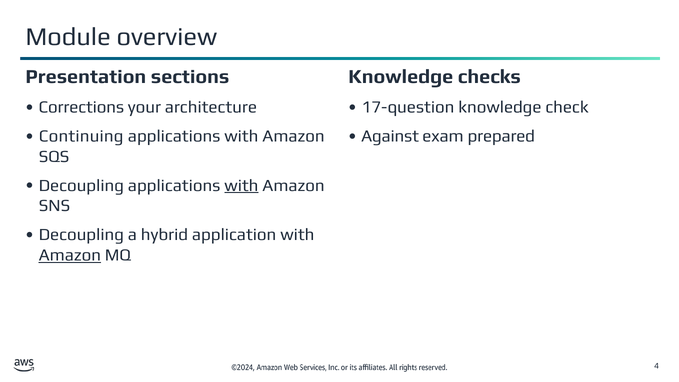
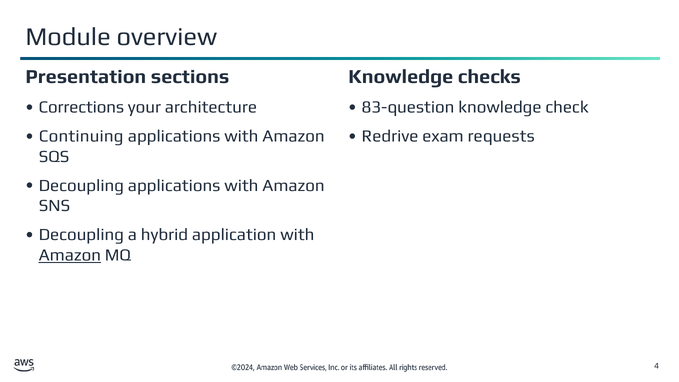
17-question: 17-question -> 83-question (408, 107)
Against: Against -> Redrive (390, 136)
prepared: prepared -> requests (501, 136)
with underline: present -> none (241, 185)
